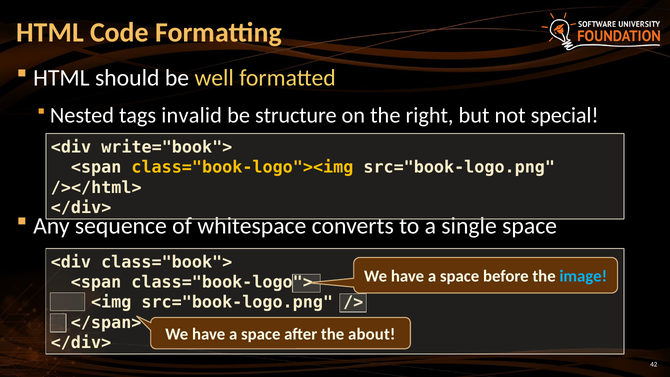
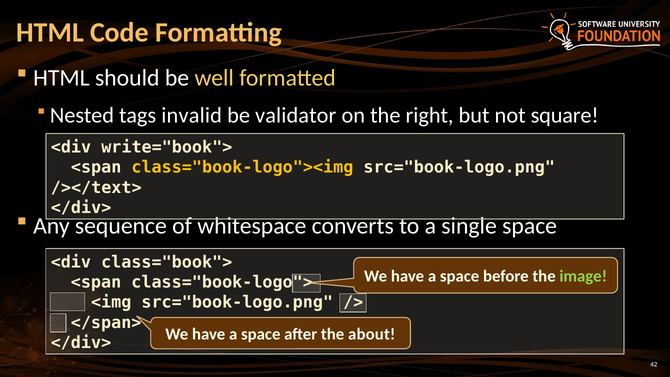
structure: structure -> validator (296, 115)
special: special -> square (565, 115)
/></html>: /></html> -> /></text> (96, 187)
image colour: light blue -> light green (583, 276)
